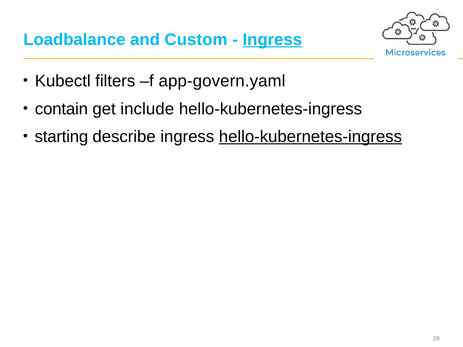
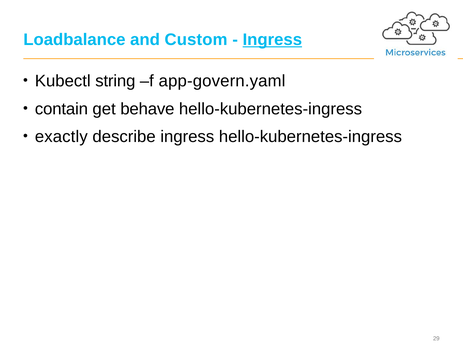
filters: filters -> string (115, 81)
include: include -> behave (147, 109)
starting: starting -> exactly (61, 137)
hello-kubernetes-ingress underline: present -> none (310, 137)
